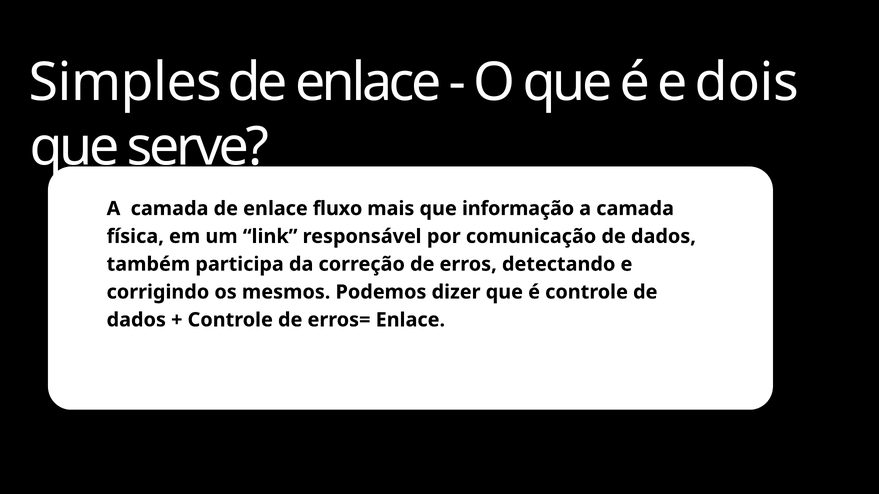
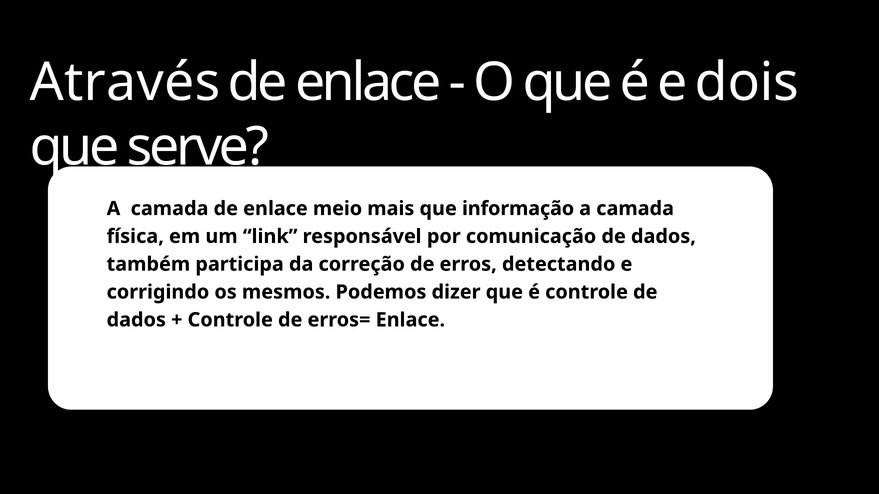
Simples: Simples -> Através (125, 83)
fluxo: fluxo -> meio (337, 209)
